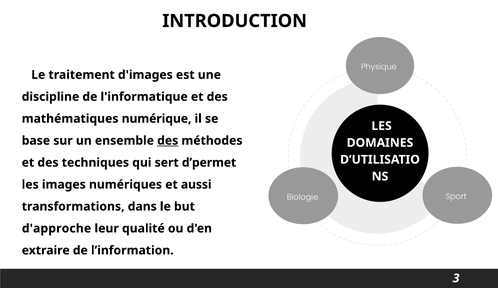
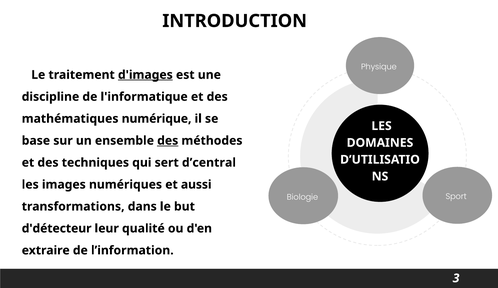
d'images underline: none -> present (145, 75)
d’permet: d’permet -> d’central (209, 163)
d'approche: d'approche -> d'détecteur (57, 228)
